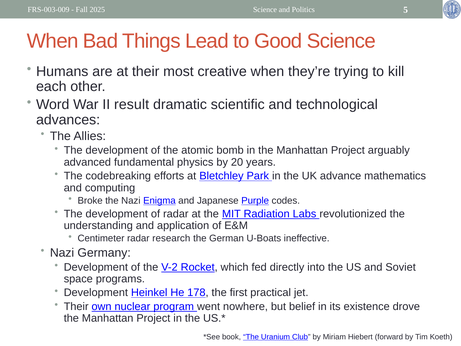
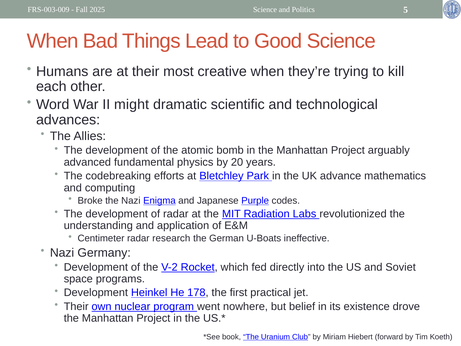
result: result -> might (132, 105)
